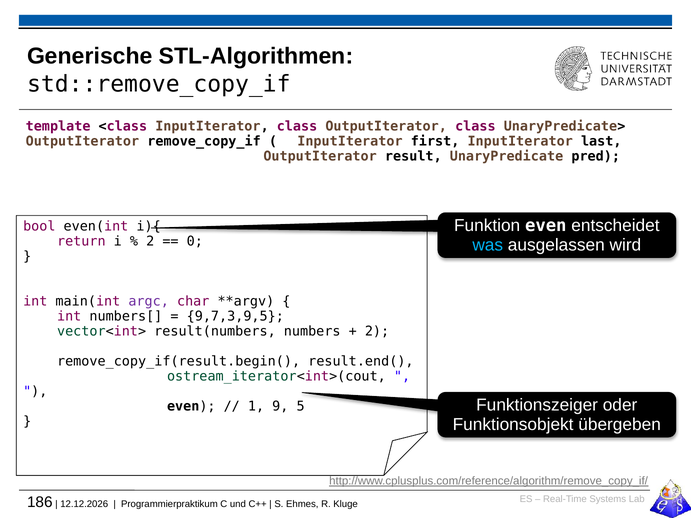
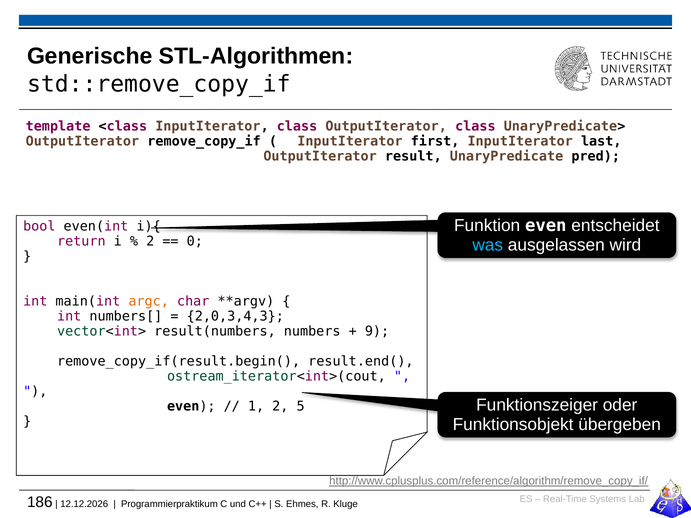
argc colour: purple -> orange (149, 302)
9,7,3,9,5: 9,7,3,9,5 -> 2,0,3,4,3 (235, 316)
2: 2 -> 9 (377, 331)
1 9: 9 -> 2 (280, 406)
